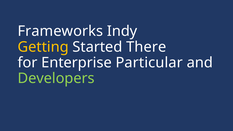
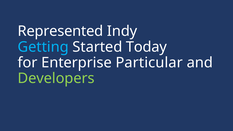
Frameworks: Frameworks -> Represented (60, 31)
Getting colour: yellow -> light blue (43, 47)
There: There -> Today (146, 47)
